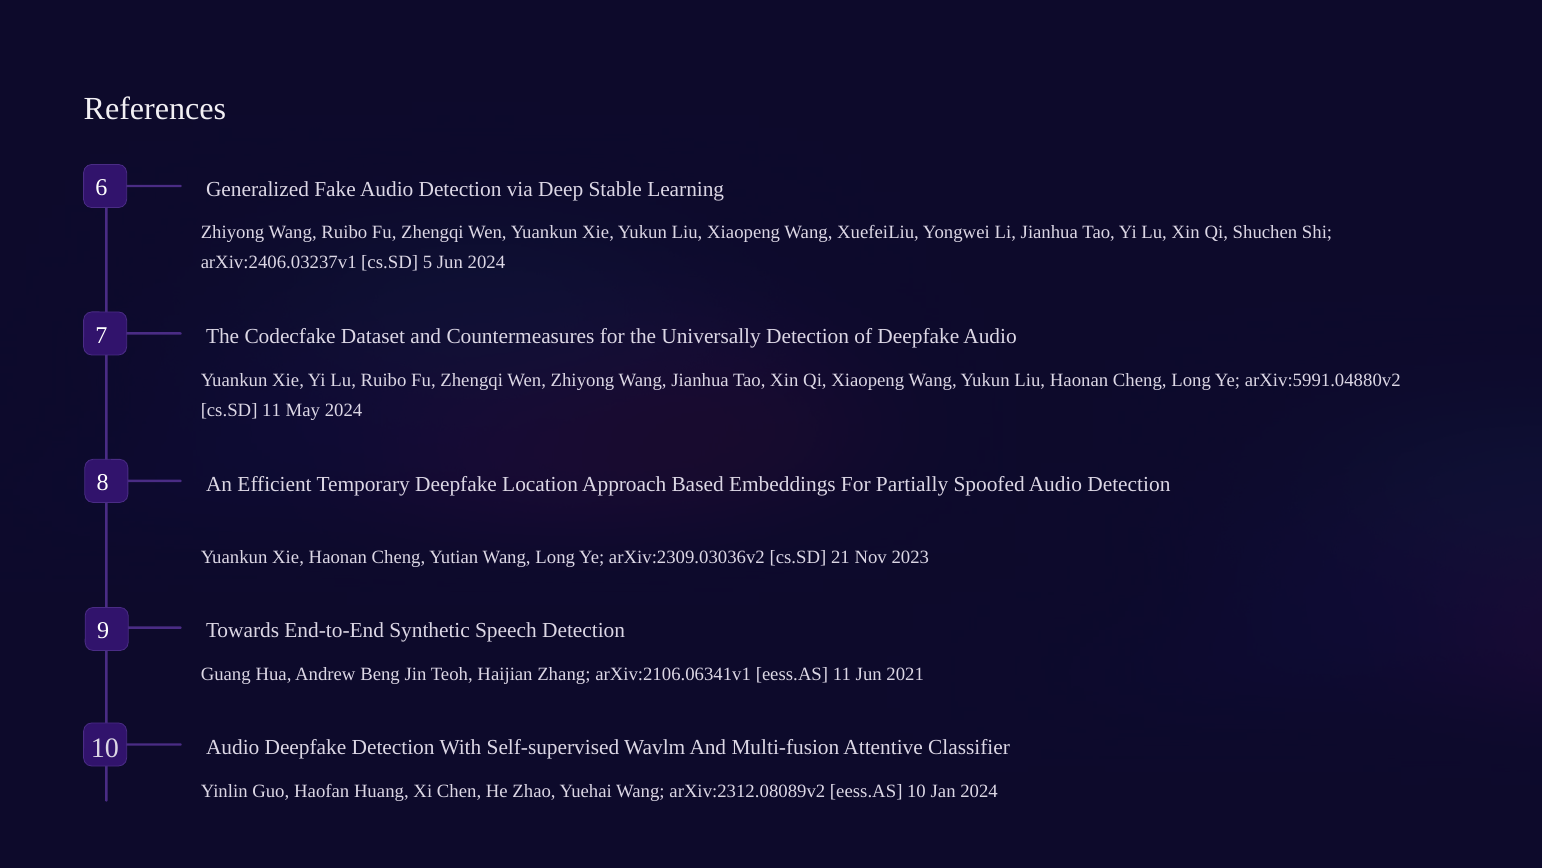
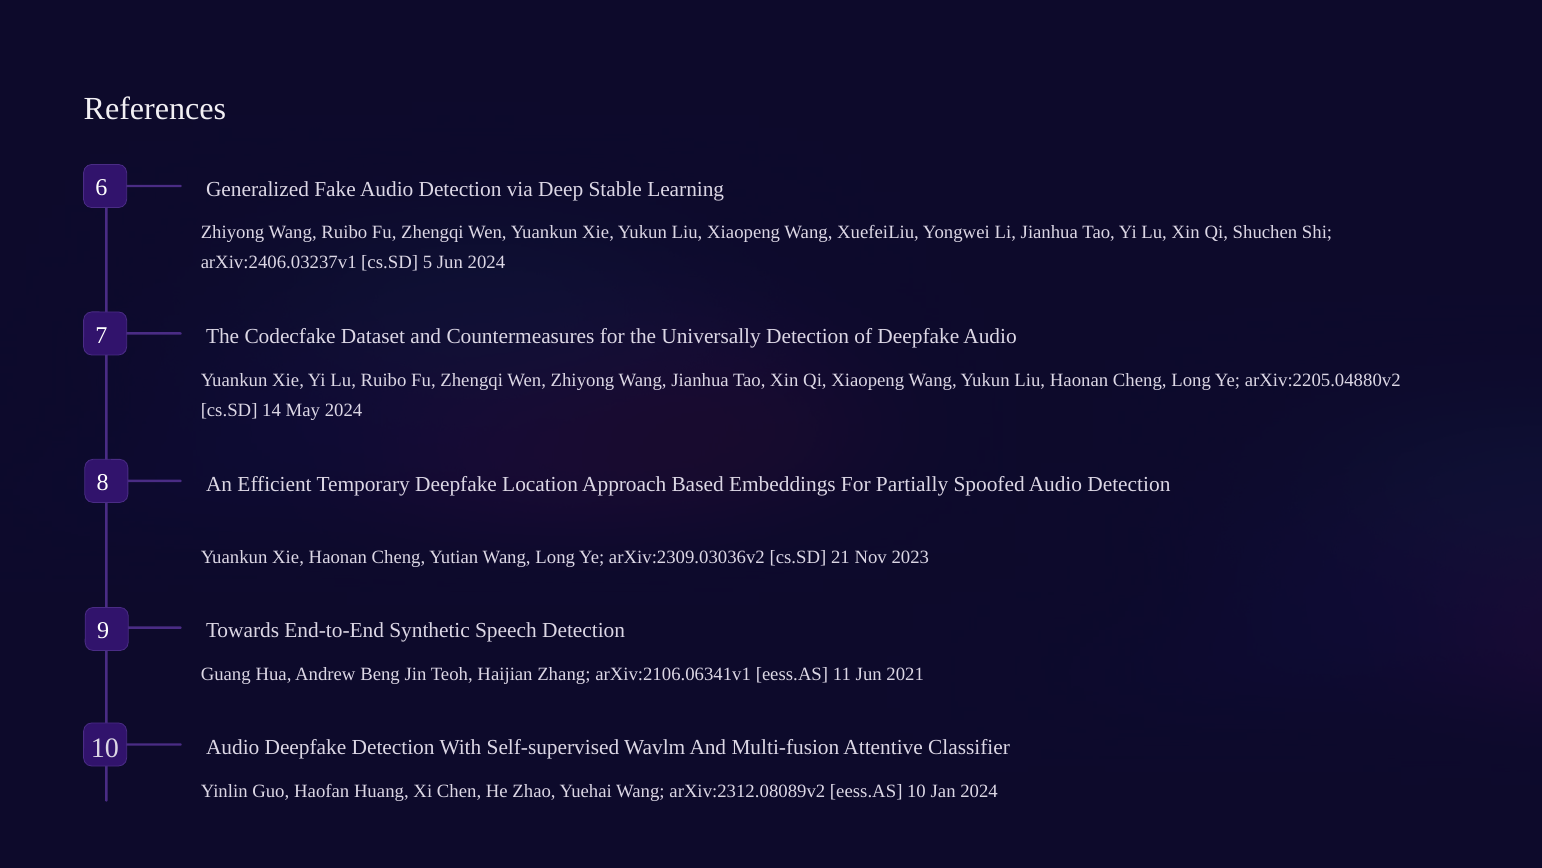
arXiv:5991.04880v2: arXiv:5991.04880v2 -> arXiv:2205.04880v2 (1323, 380)
cs.SD 11: 11 -> 14 (272, 410)
